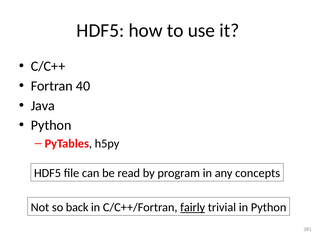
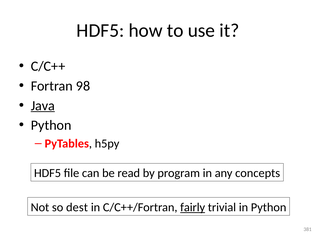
40: 40 -> 98 (83, 86)
Java underline: none -> present (43, 106)
back: back -> dest (77, 207)
